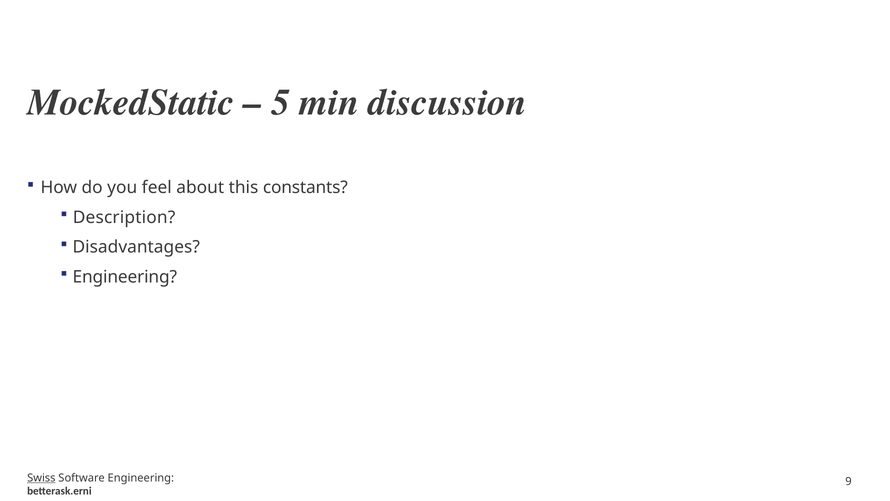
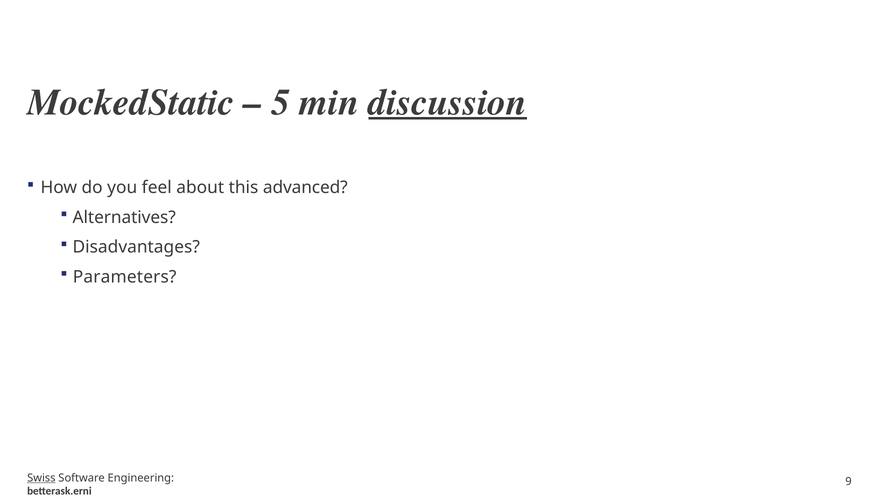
discussion underline: none -> present (448, 102)
constants: constants -> advanced (305, 188)
Description: Description -> Alternatives (124, 217)
Engineering: Engineering -> Parameters (125, 277)
